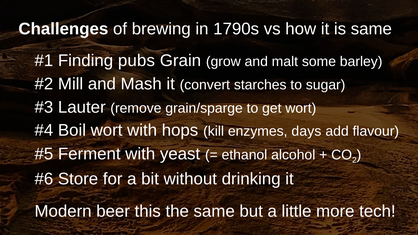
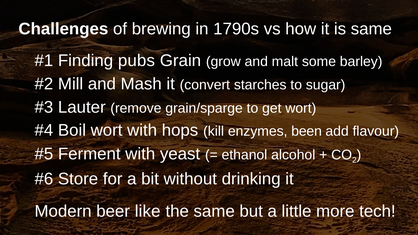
days: days -> been (307, 131)
this: this -> like (148, 211)
